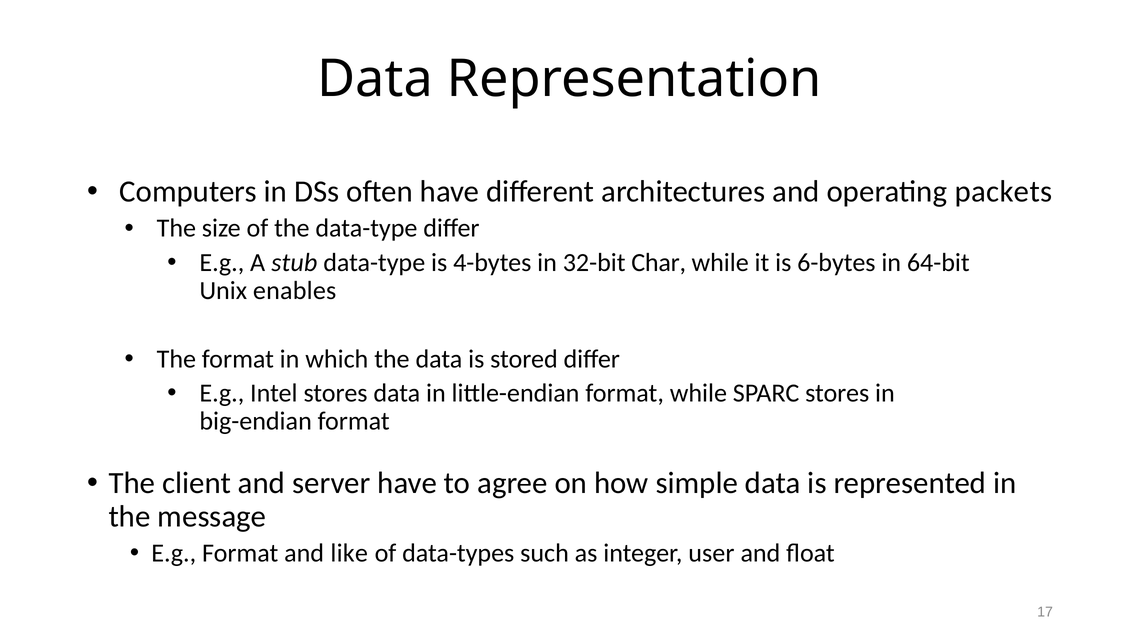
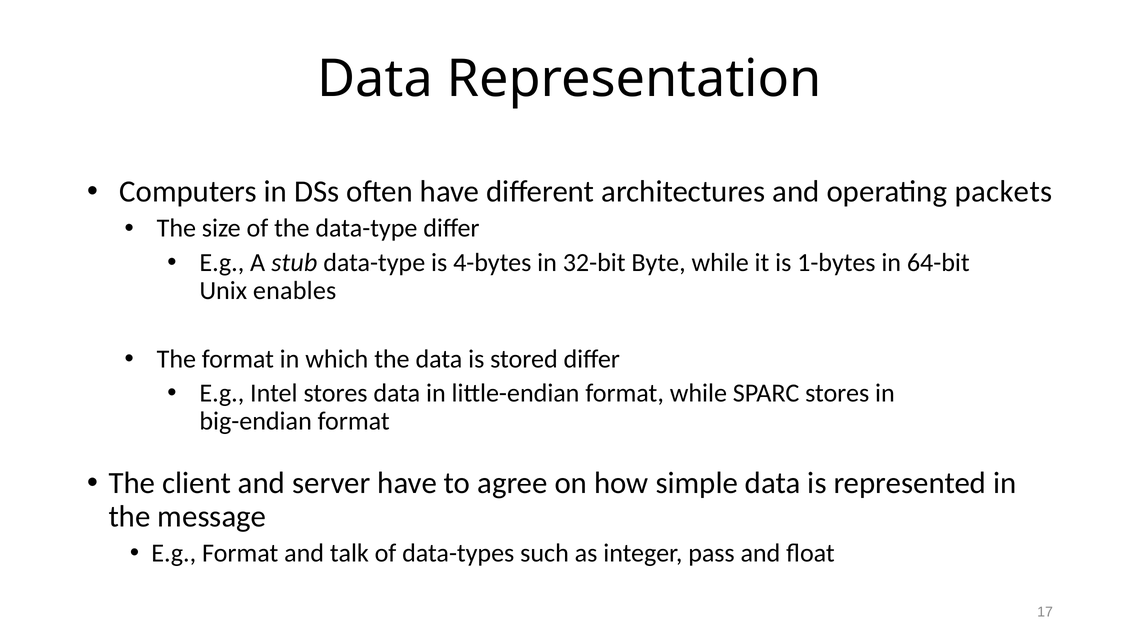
Char: Char -> Byte (659, 263)
6-bytes: 6-bytes -> 1-bytes (836, 263)
like: like -> talk (349, 553)
user: user -> pass (711, 553)
